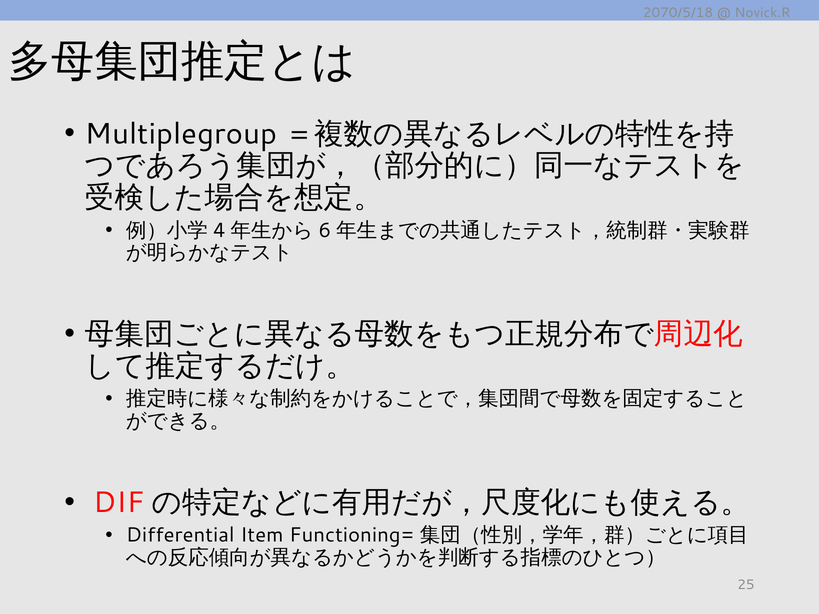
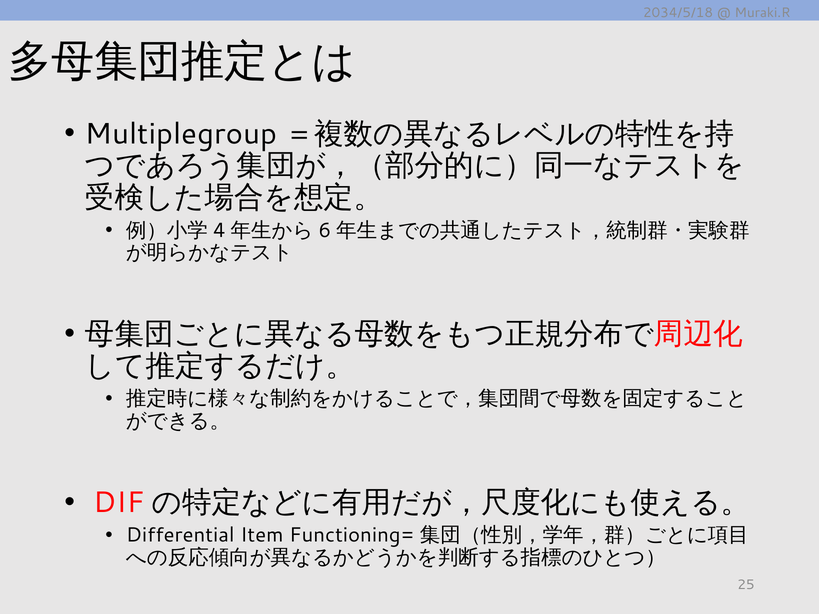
2070/5/18: 2070/5/18 -> 2034/5/18 (678, 13)
Novick.R: Novick.R -> Muraki.R (763, 13)
